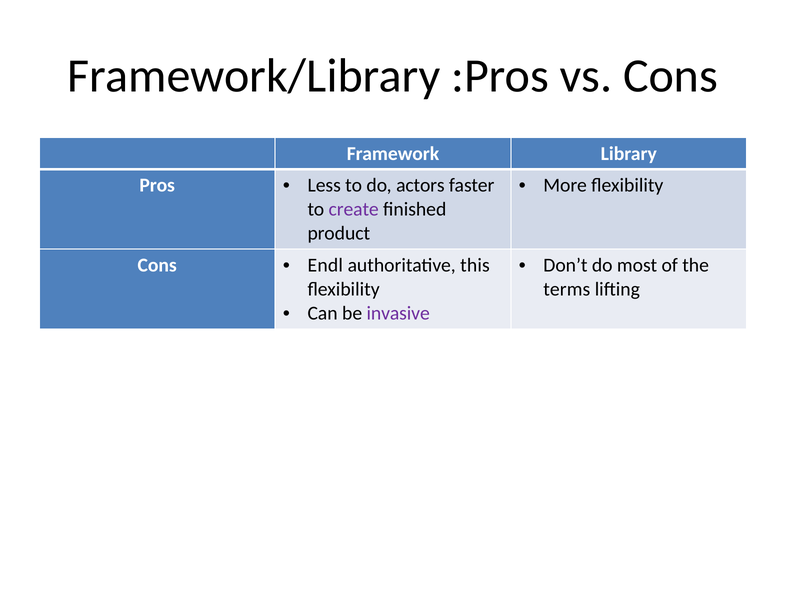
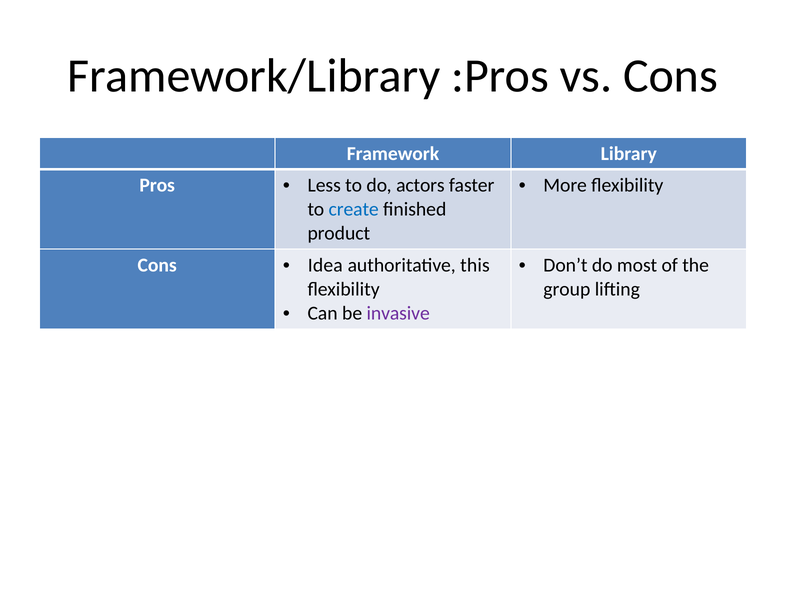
create colour: purple -> blue (354, 210)
Endl: Endl -> Idea (325, 265)
terms: terms -> group (567, 289)
